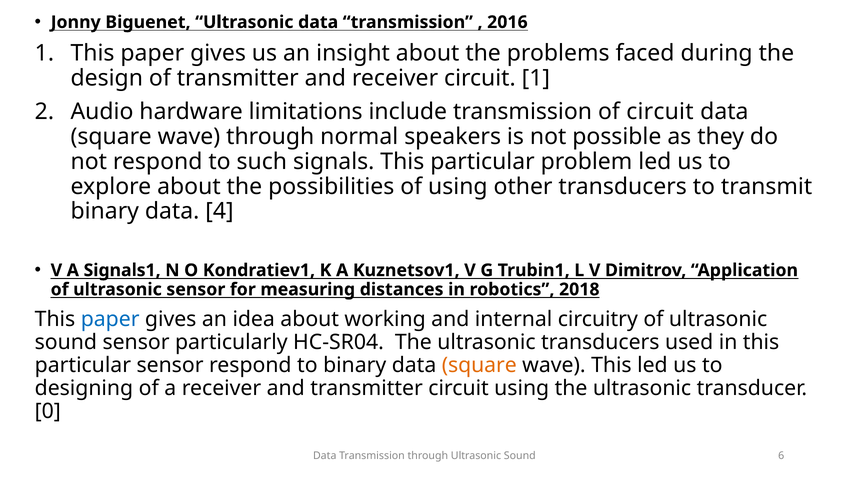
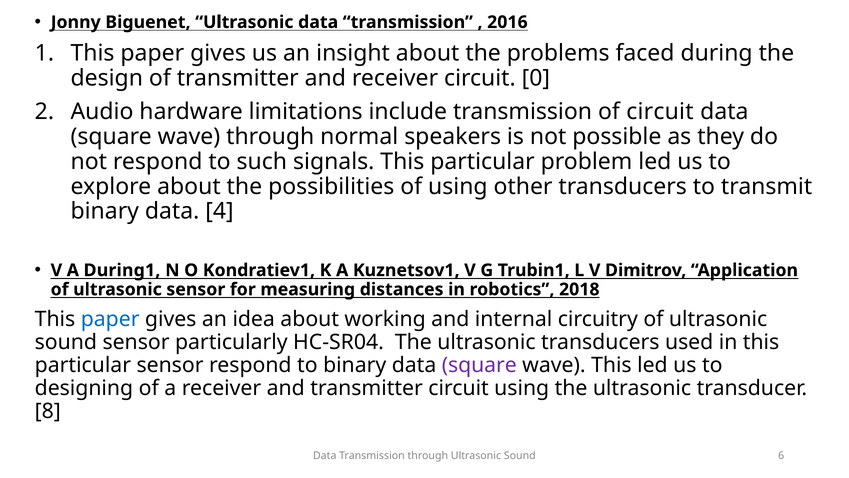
circuit 1: 1 -> 0 (536, 78)
Signals1: Signals1 -> During1 (122, 270)
square colour: orange -> purple (479, 365)
0: 0 -> 8 (48, 411)
